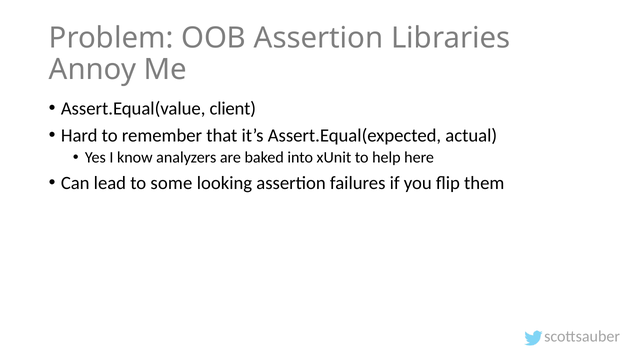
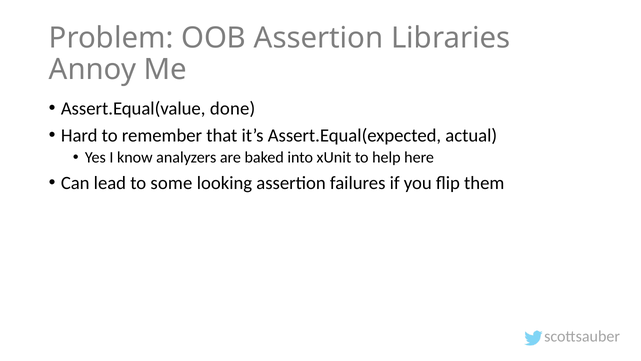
client: client -> done (233, 108)
